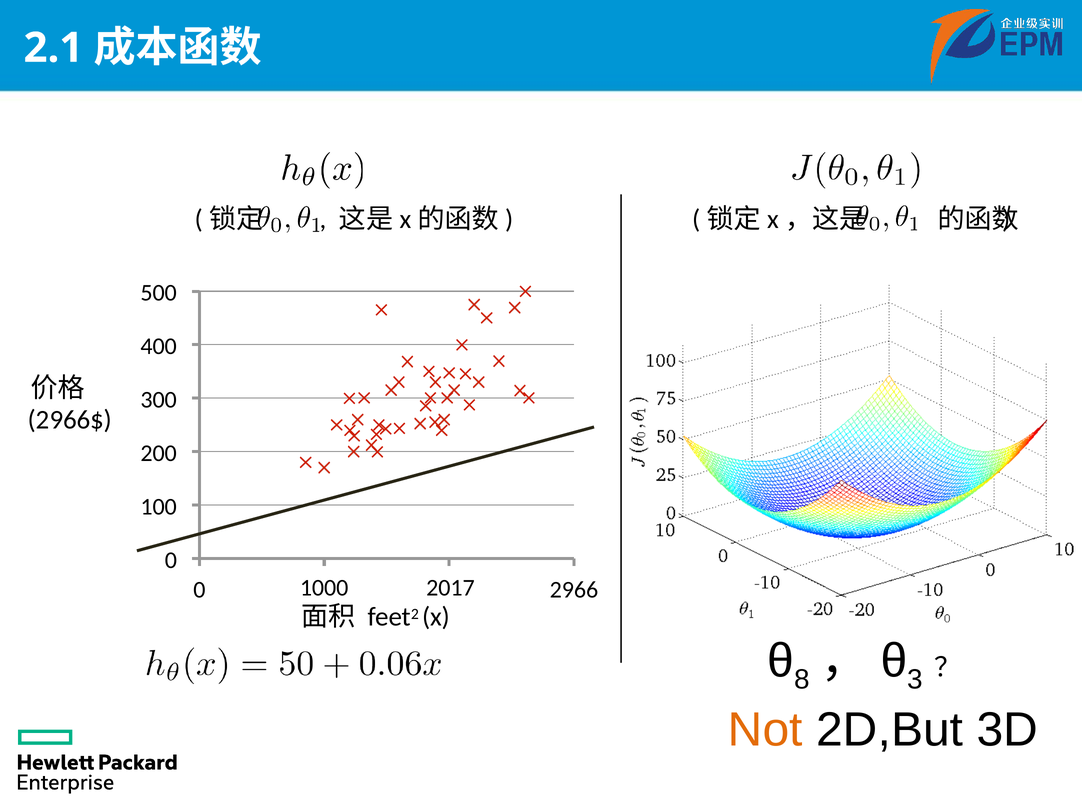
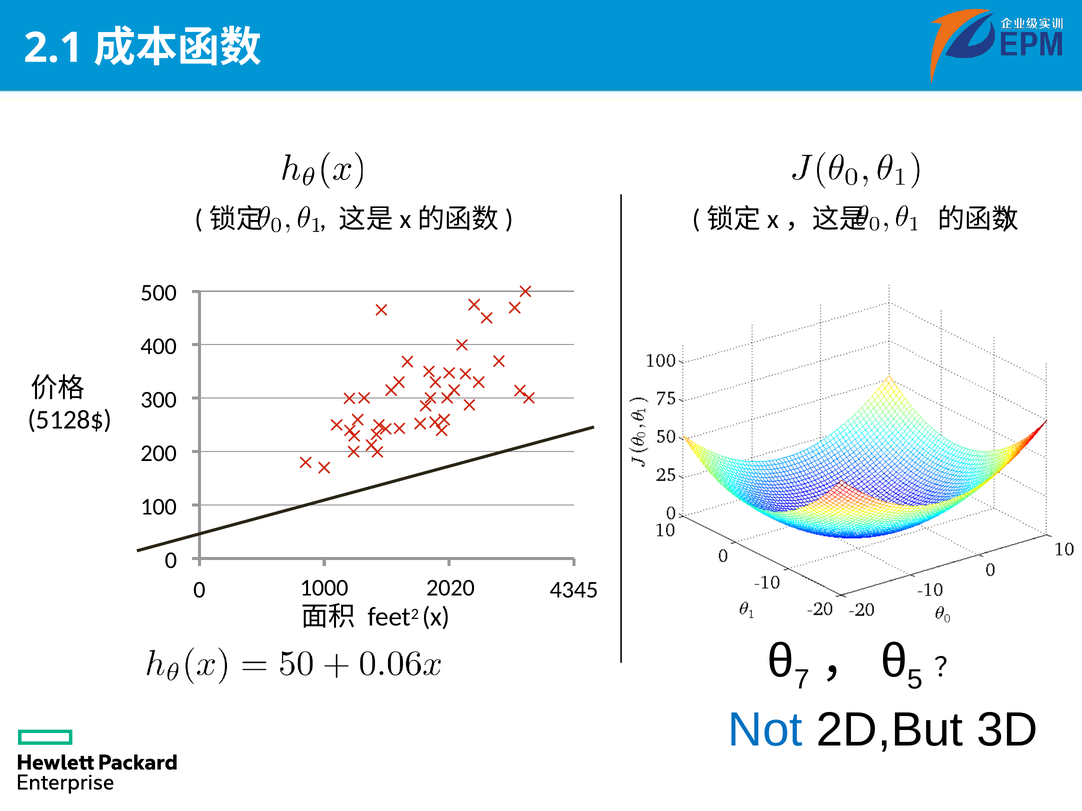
2966$: 2966$ -> 5128$ (70, 420)
2017: 2017 -> 2020 (450, 588)
2966: 2966 -> 4345 (574, 590)
8: 8 -> 7 (802, 680)
3: 3 -> 5 (915, 680)
Not colour: orange -> blue (765, 730)
